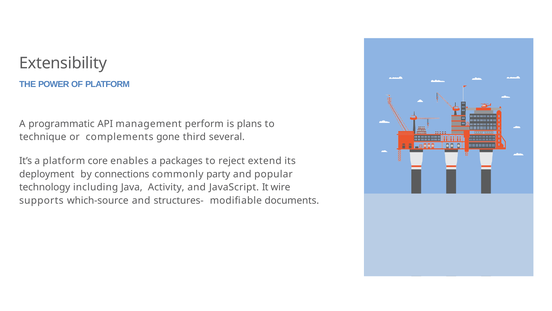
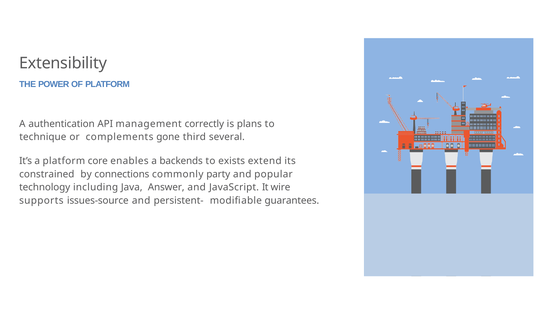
programmatic: programmatic -> authentication (62, 124)
perform: perform -> correctly (204, 124)
packages: packages -> backends (181, 161)
reject: reject -> exists (232, 161)
deployment: deployment -> constrained (47, 174)
Activity: Activity -> Answer (166, 187)
which-source: which-source -> issues-source (98, 200)
structures-: structures- -> persistent- (179, 200)
documents: documents -> guarantees (292, 200)
